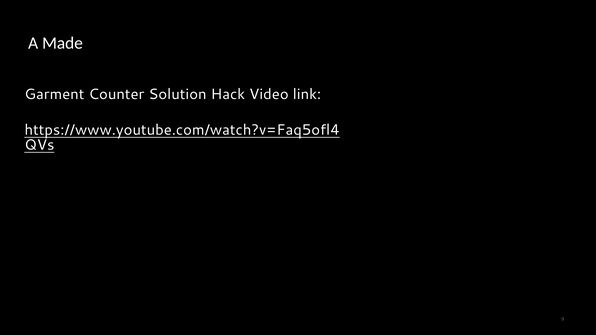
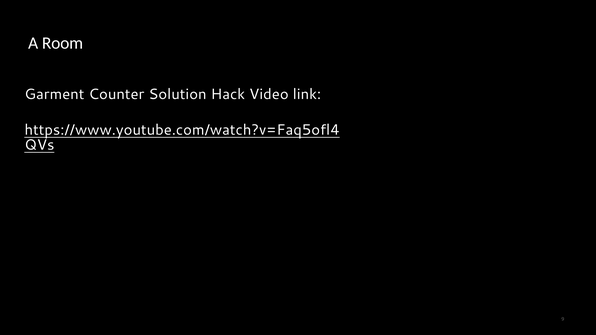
Made: Made -> Room (63, 43)
